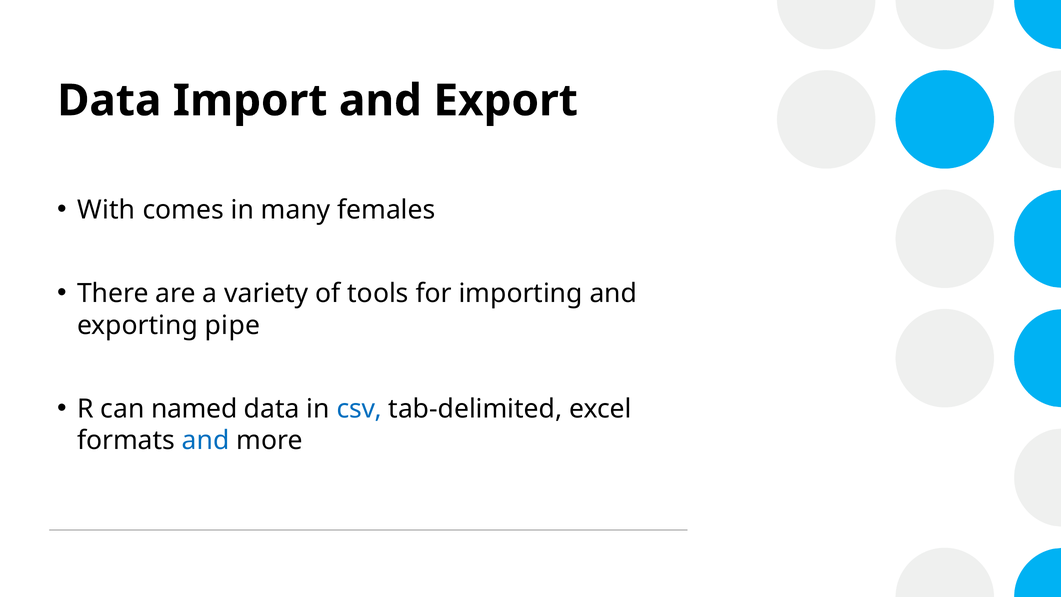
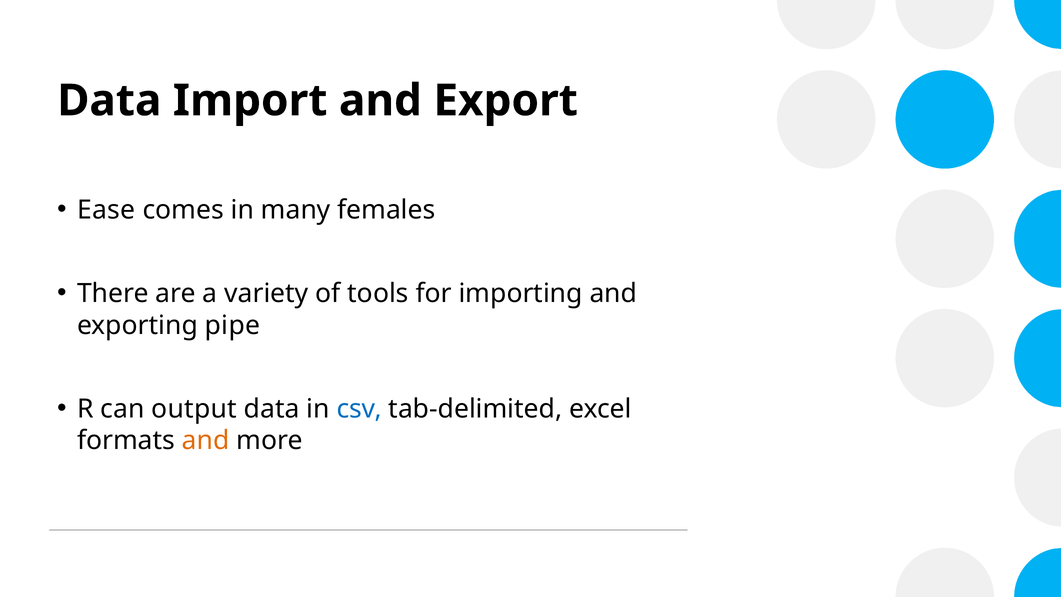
With: With -> Ease (106, 210)
named: named -> output (194, 409)
and colour: blue -> orange (206, 441)
